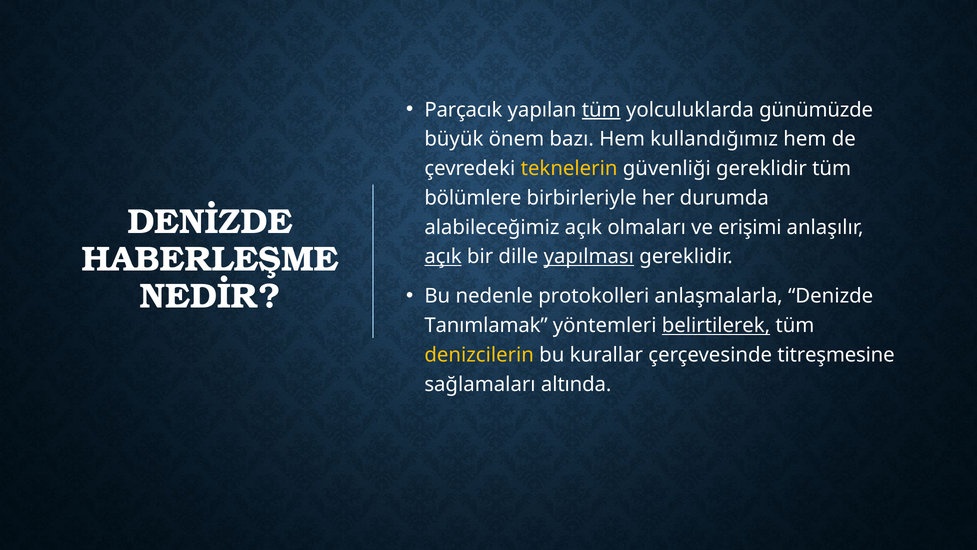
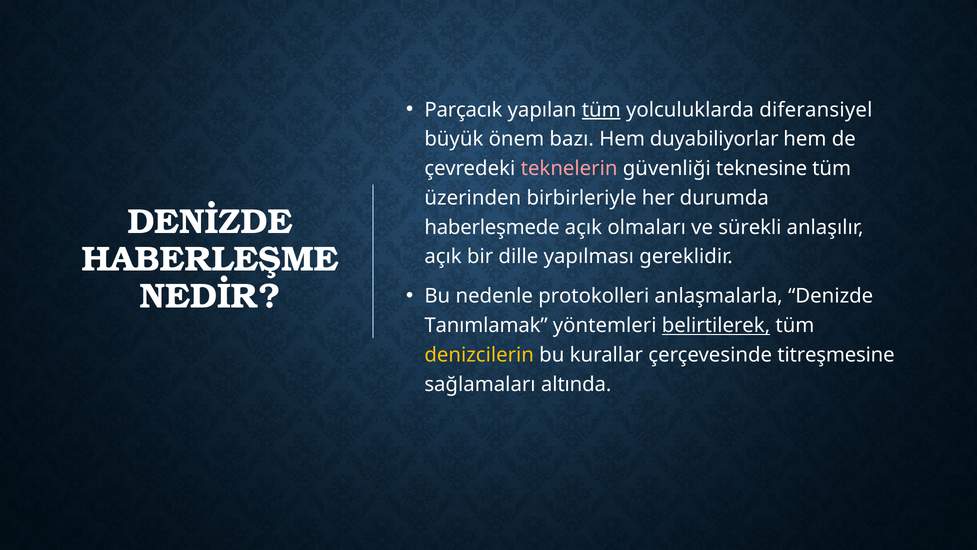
günümüzde: günümüzde -> diferansiyel (816, 110)
kullandığımız: kullandığımız -> duyabiliyorlar (714, 139)
teknelerin colour: yellow -> pink (569, 168)
güvenliği gereklidir: gereklidir -> teknesine (762, 168)
bölümlere: bölümlere -> üzerinden (473, 198)
alabileceğimiz: alabileceğimiz -> haberleşmede (492, 227)
erişimi: erişimi -> sürekli (750, 227)
açık underline: present -> none (443, 256)
yapılması underline: present -> none (589, 256)
